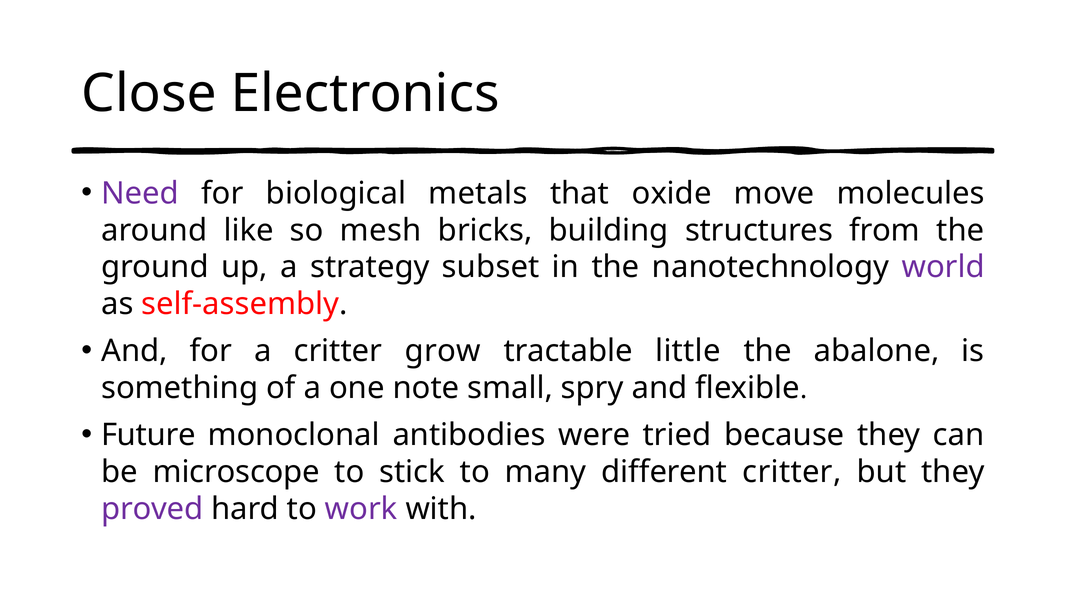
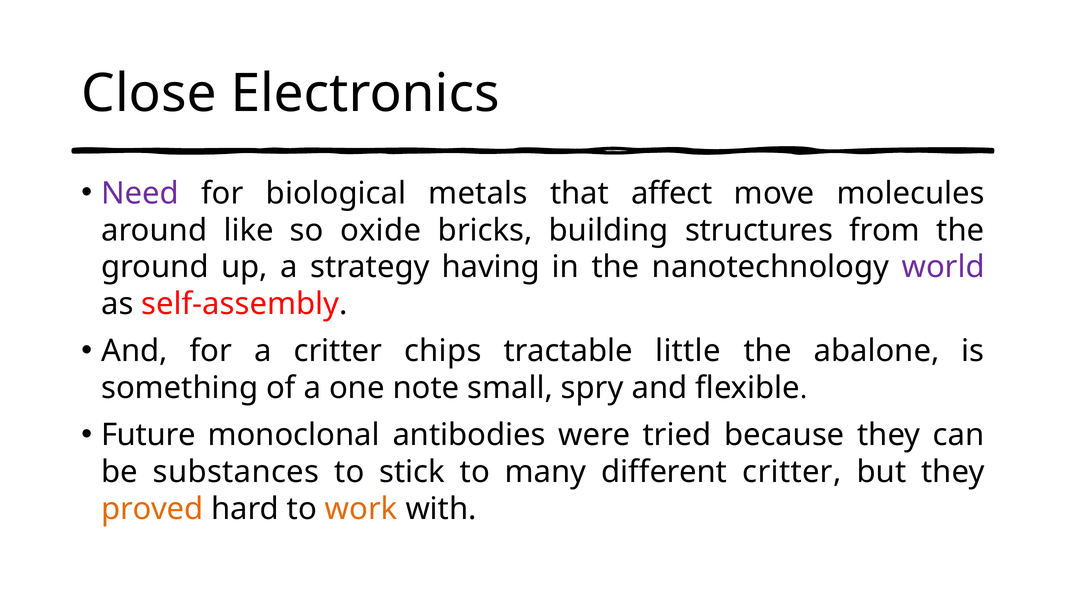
oxide: oxide -> affect (672, 193)
mesh: mesh -> oxide (381, 230)
subset: subset -> having (491, 267)
grow: grow -> chips (443, 351)
microscope: microscope -> substances (236, 472)
proved colour: purple -> orange (152, 509)
work colour: purple -> orange (361, 509)
